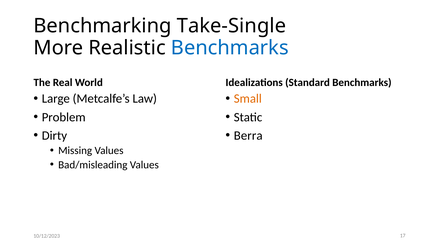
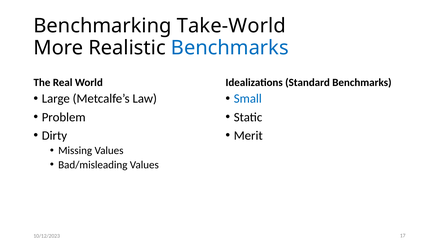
Take-Single: Take-Single -> Take-World (231, 26)
Small colour: orange -> blue (248, 99)
Berra: Berra -> Merit (248, 136)
